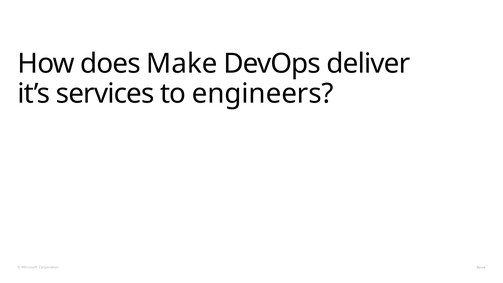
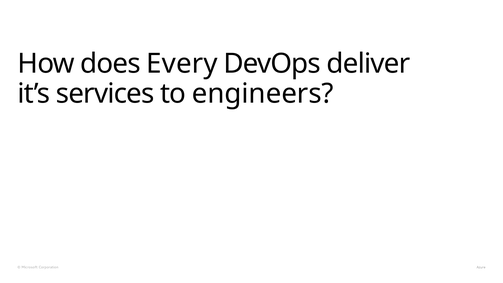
Make: Make -> Every (182, 64)
